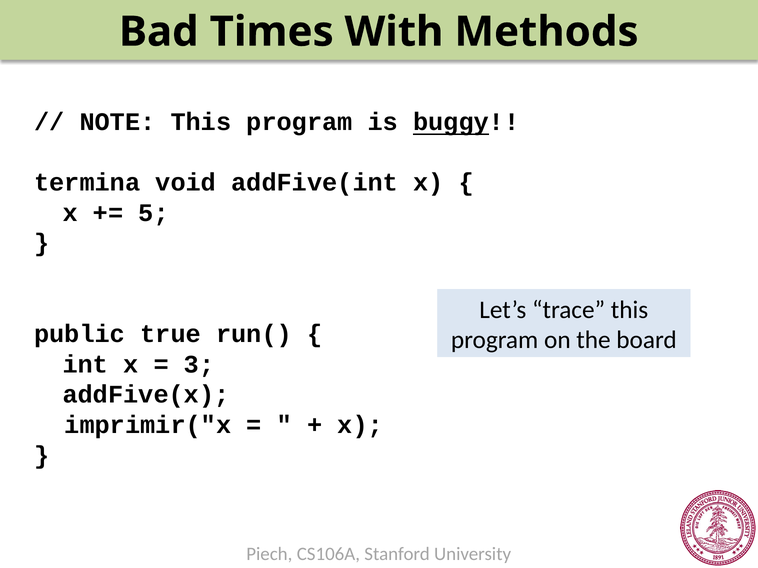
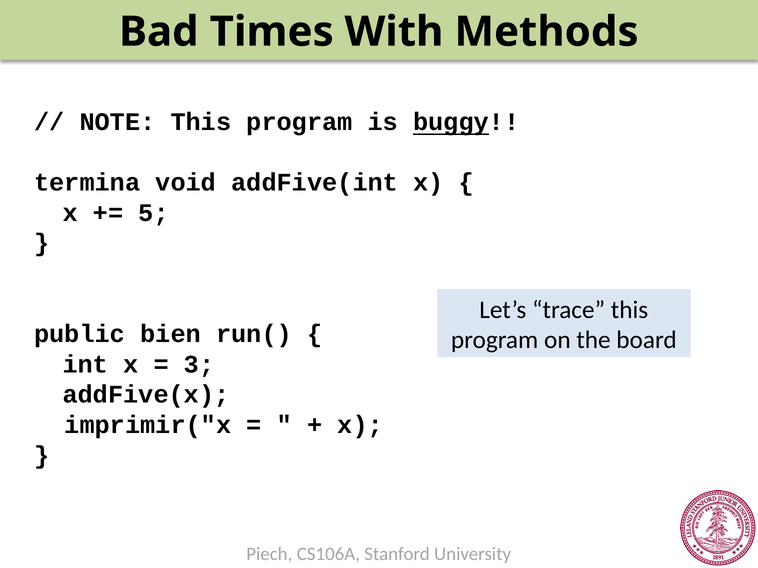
true: true -> bien (171, 334)
